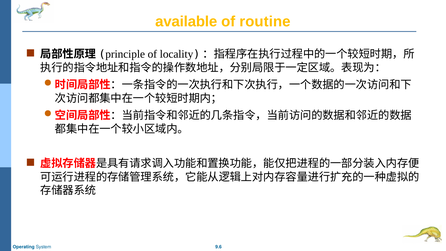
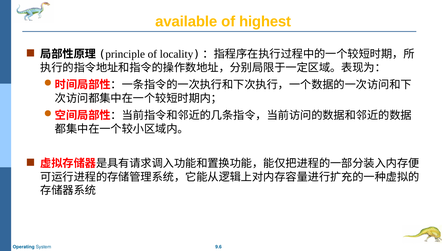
routine: routine -> highest (265, 22)
